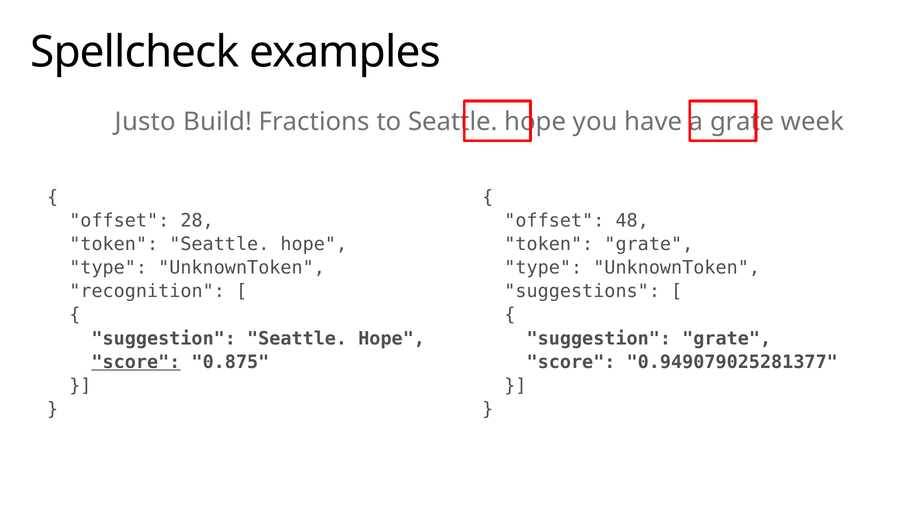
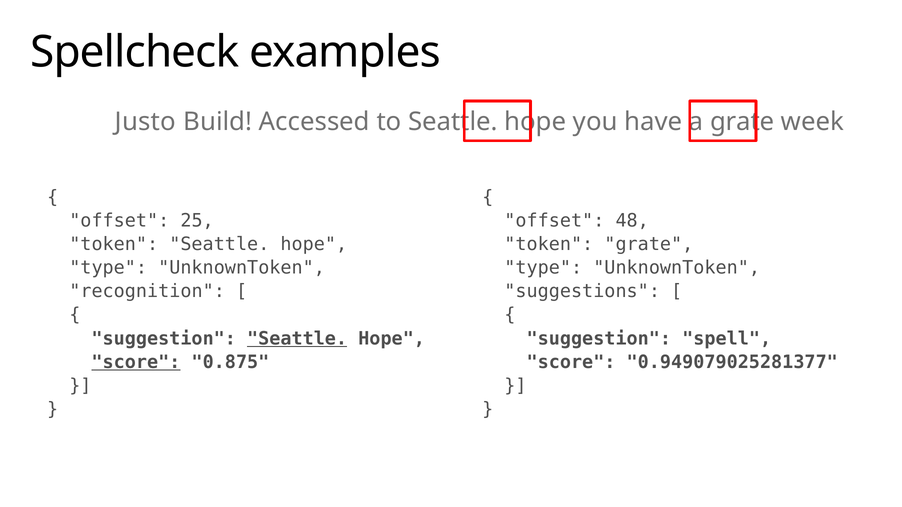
Fractions: Fractions -> Accessed (314, 122)
28: 28 -> 25 (197, 221)
Seattle underline: none -> present (297, 339)
suggestion grate: grate -> spell (727, 339)
